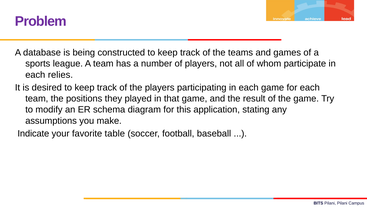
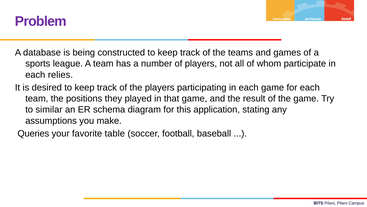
modify: modify -> similar (49, 109)
Indicate: Indicate -> Queries (33, 133)
